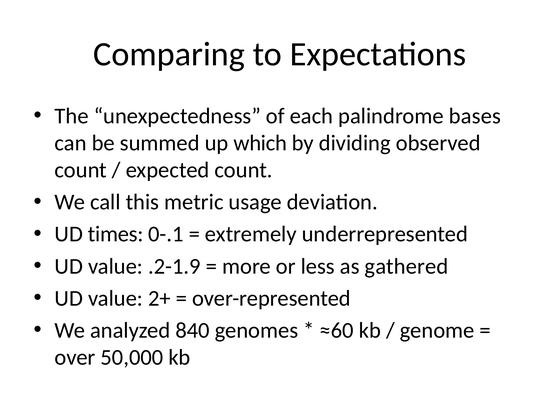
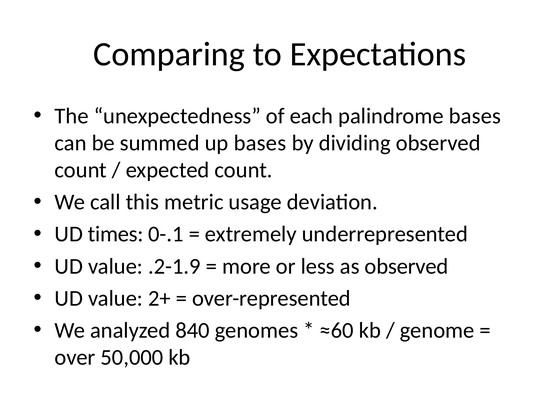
up which: which -> bases (260, 143)
as gathered: gathered -> observed (407, 266)
